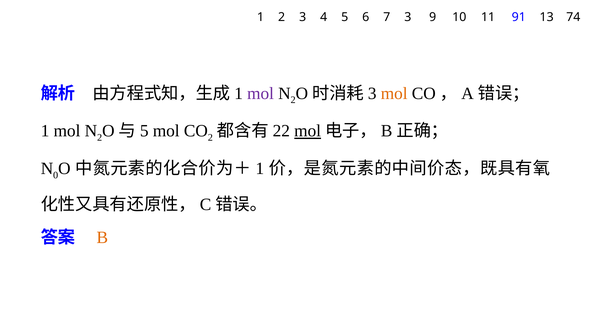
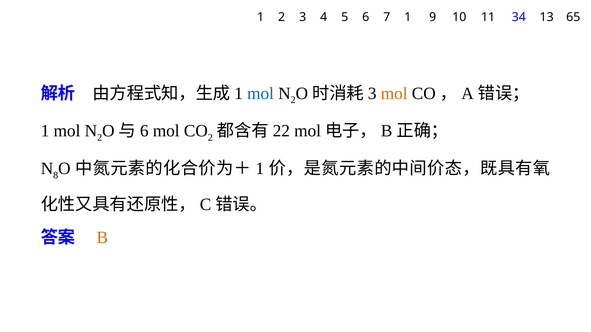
7 3: 3 -> 1 (408, 17)
91: 91 -> 34 (519, 17)
74: 74 -> 65 (573, 17)
mol colour: purple -> blue (261, 93)
5: 5 -> 6 (144, 131)
mol underline: present -> none (308, 131)
0: 0 -> 8 (56, 176)
